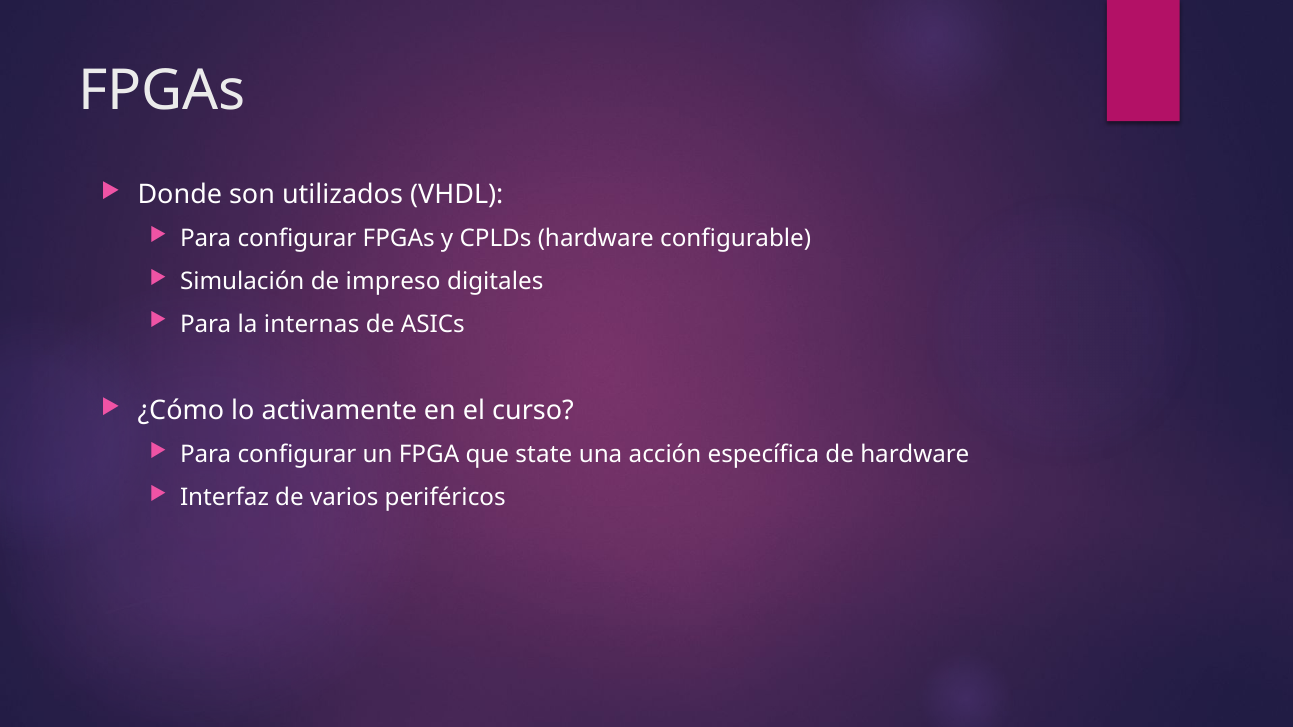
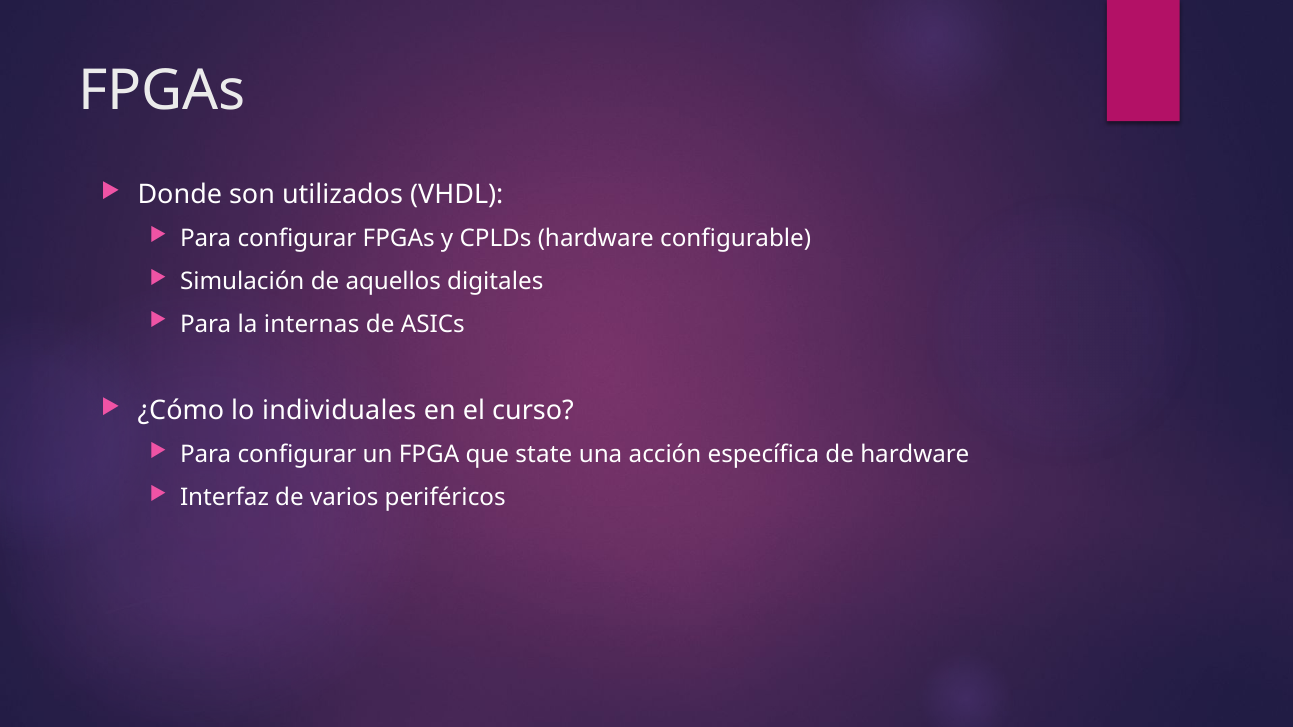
impreso: impreso -> aquellos (393, 282)
activamente: activamente -> individuales (339, 411)
